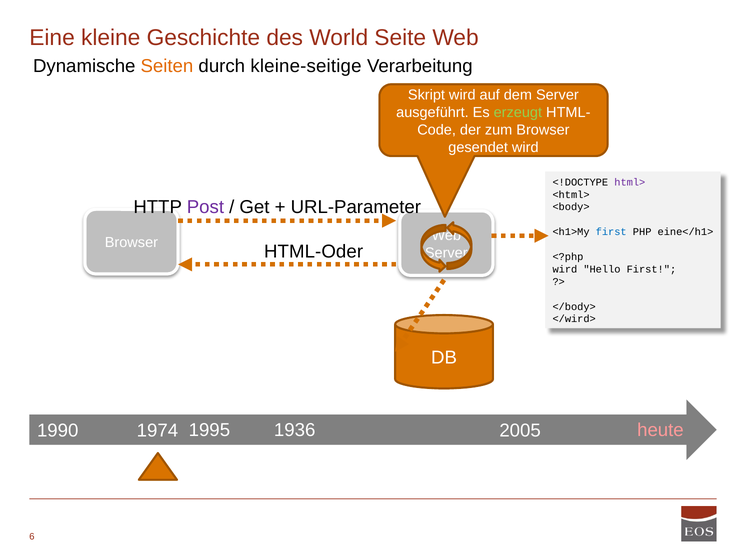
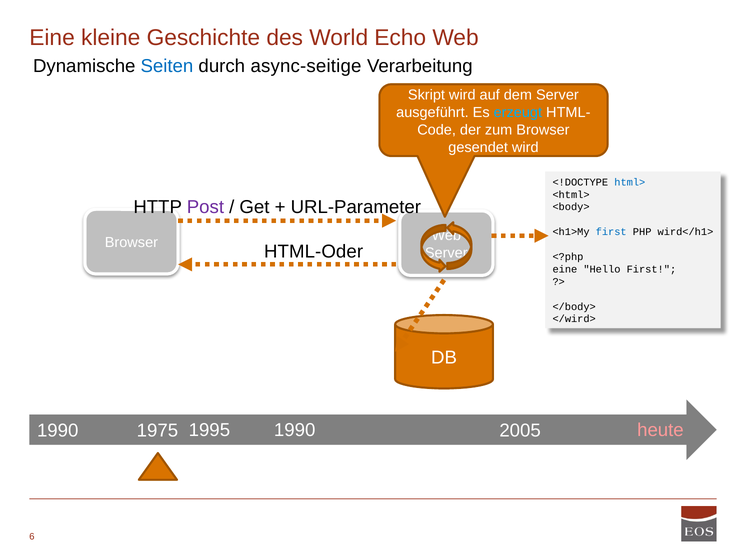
Seite: Seite -> Echo (400, 37)
Seiten colour: orange -> blue (167, 66)
kleine-seitige: kleine-seitige -> async-seitige (306, 66)
erzeugt colour: light green -> light blue (518, 112)
html> colour: purple -> blue (630, 182)
eine</h1>: eine</h1> -> wird</h1> (685, 232)
wird: wird -> eine (565, 269)
1974: 1974 -> 1975 (157, 430)
1995 1936: 1936 -> 1990 (295, 430)
